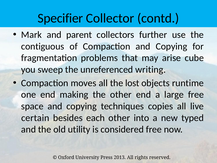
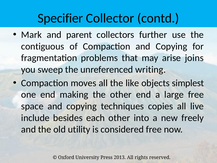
cube: cube -> joins (194, 58)
lost: lost -> like (132, 83)
runtime: runtime -> simplest (188, 83)
certain: certain -> include (35, 118)
typed: typed -> freely (193, 118)
